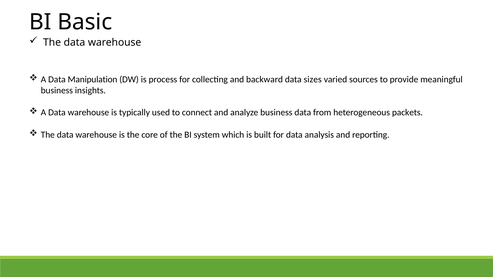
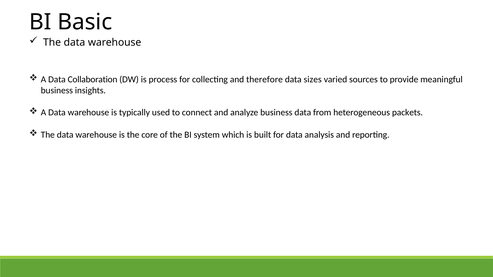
Manipulation: Manipulation -> Collaboration (93, 79)
backward: backward -> therefore (264, 79)
